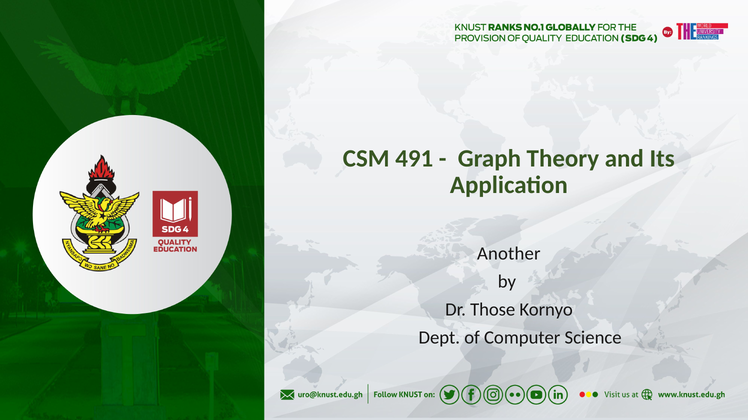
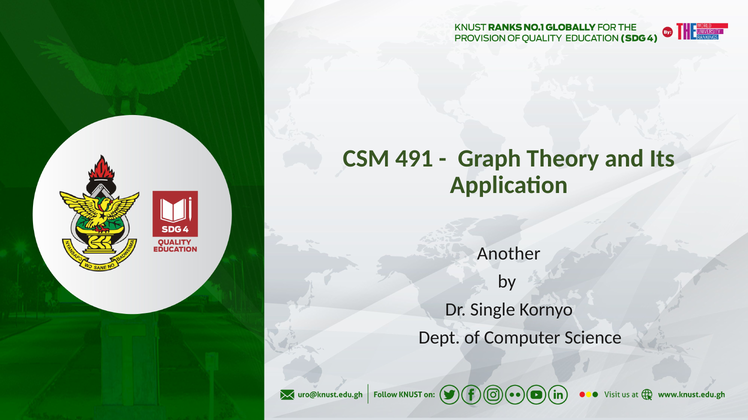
Those: Those -> Single (493, 310)
